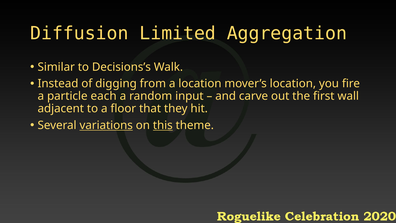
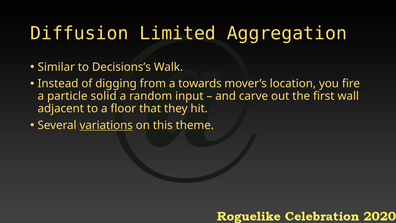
a location: location -> towards (200, 84)
each: each -> solid (104, 96)
this underline: present -> none (163, 125)
